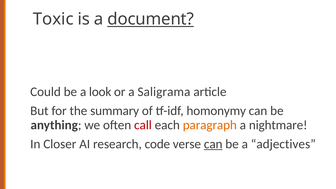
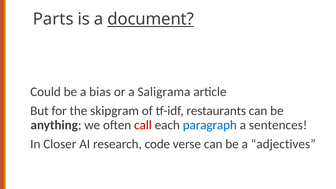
Toxic: Toxic -> Parts (53, 19)
look: look -> bias (100, 92)
summary: summary -> skipgram (115, 111)
homonymy: homonymy -> restaurants (216, 111)
paragraph colour: orange -> blue (210, 125)
nightmare: nightmare -> sentences (278, 125)
can underline: present -> none (213, 144)
